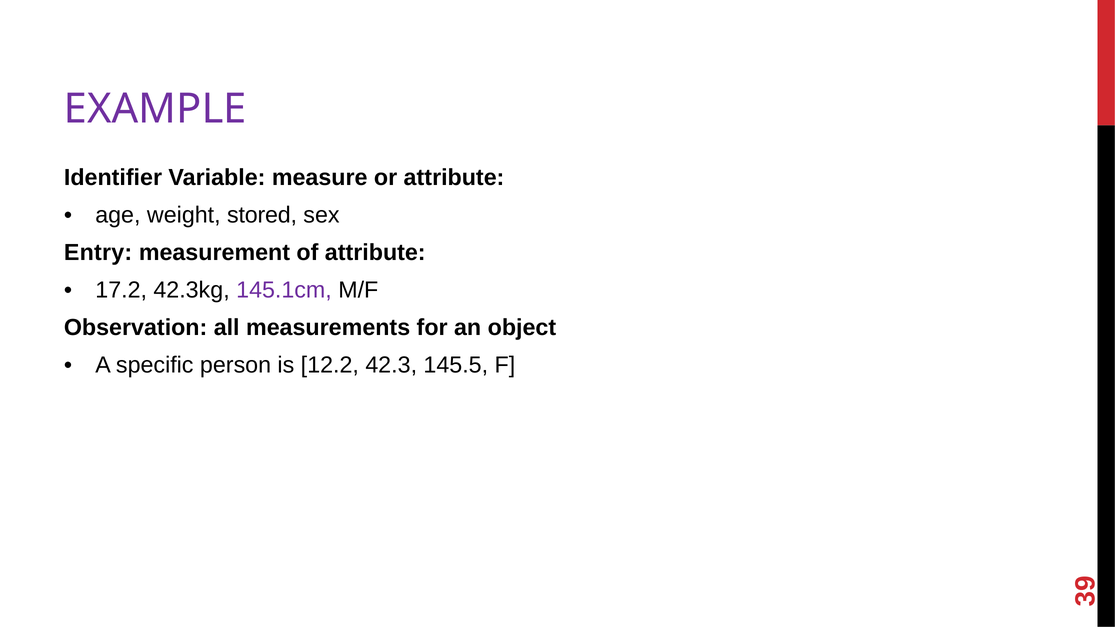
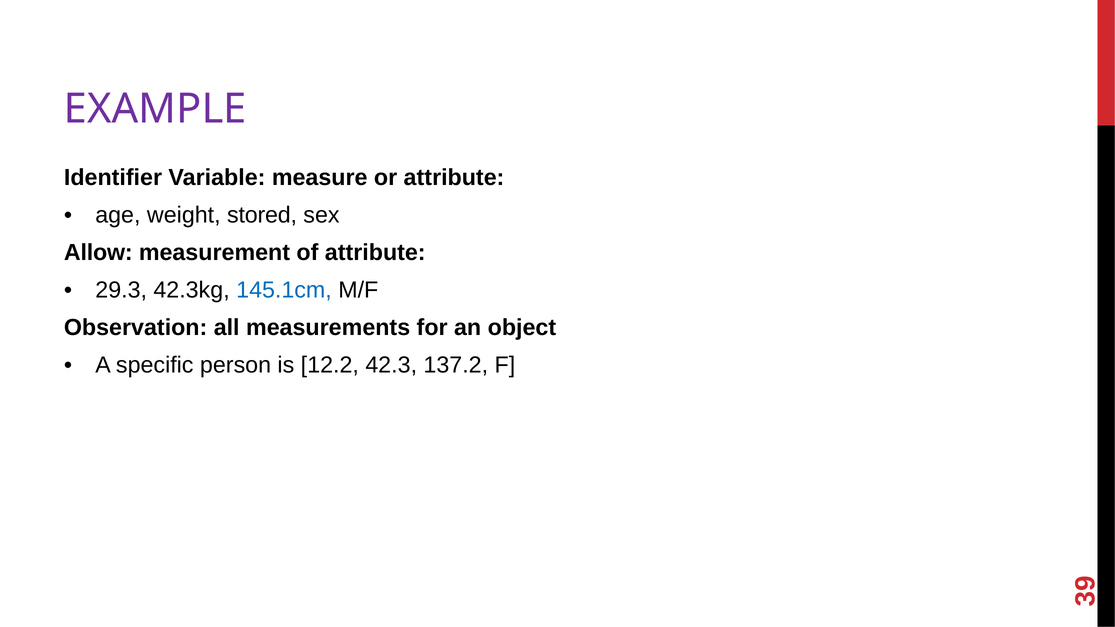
Entry: Entry -> Allow (98, 253)
17.2: 17.2 -> 29.3 (121, 290)
145.1cm colour: purple -> blue (284, 290)
145.5: 145.5 -> 137.2 (456, 365)
